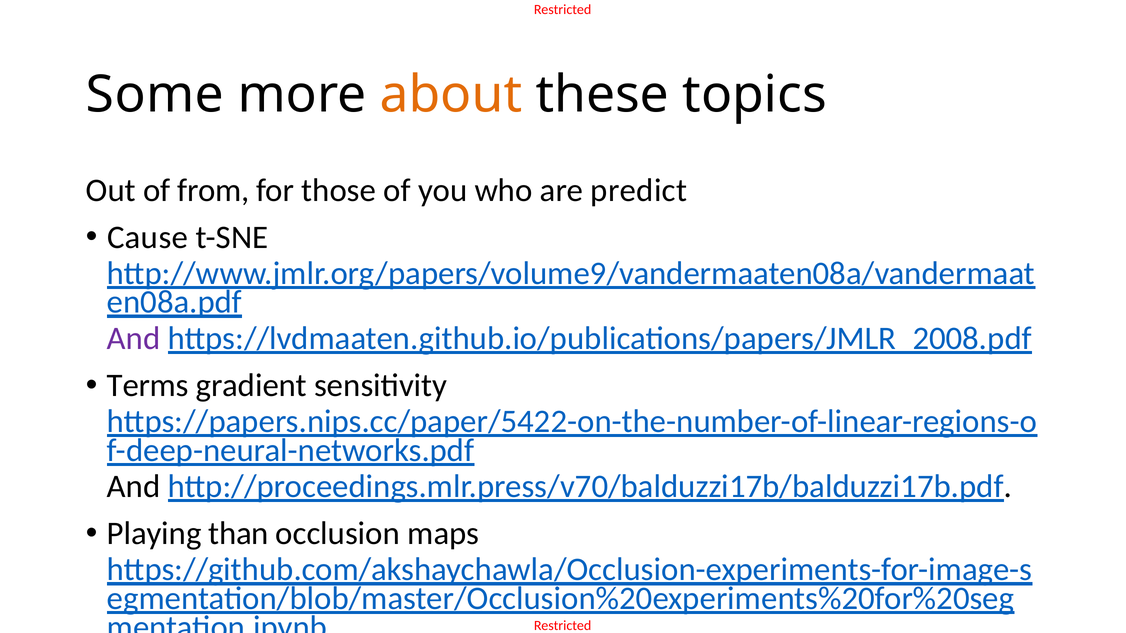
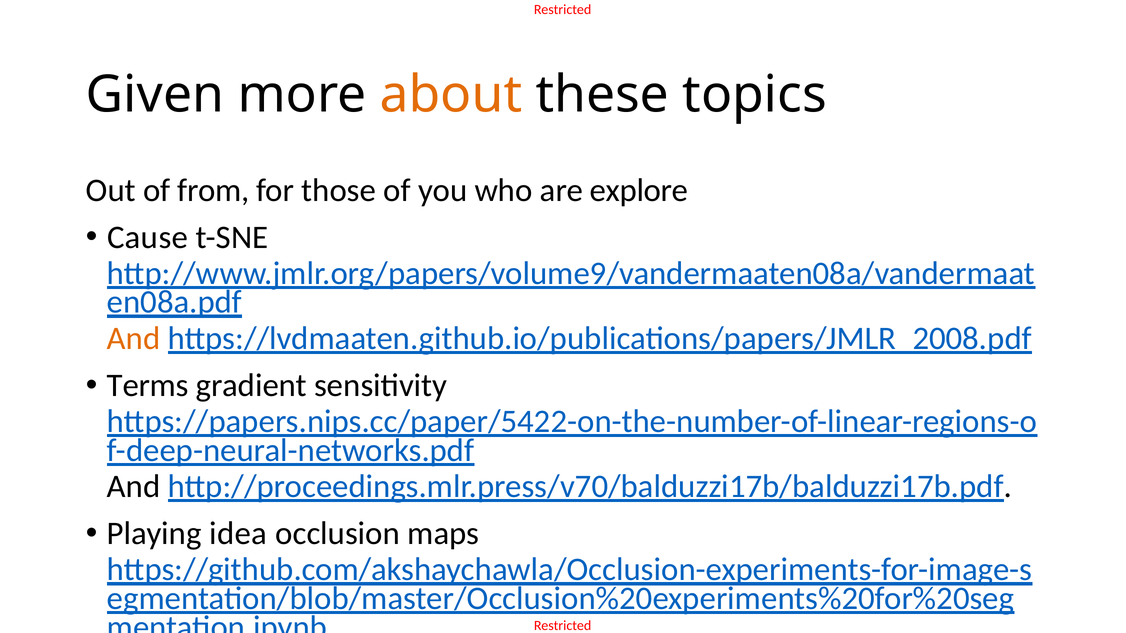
Some: Some -> Given (155, 95)
predict: predict -> explore (639, 190)
And colour: purple -> orange (134, 338)
than: than -> idea (238, 534)
